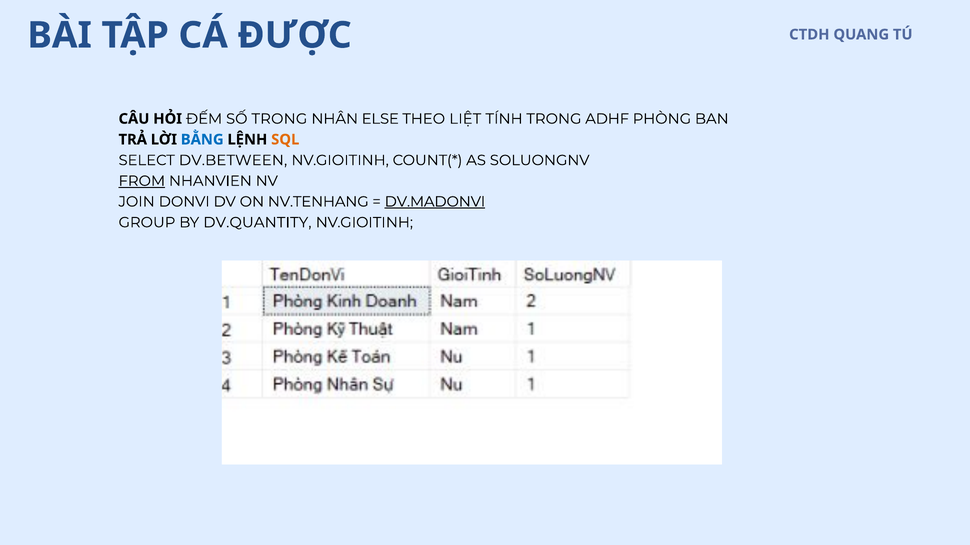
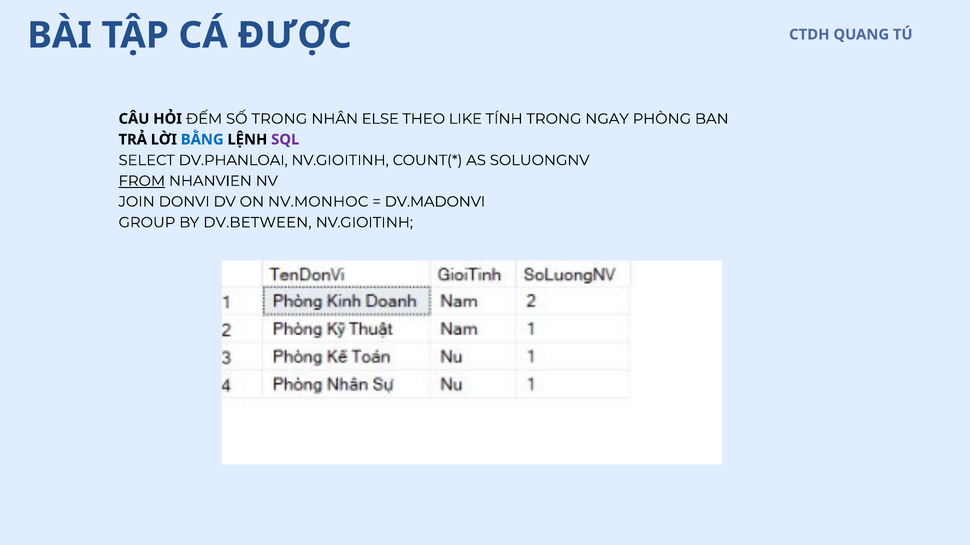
LIỆT: LIỆT -> LIKE (465, 119)
ADHF: ADHF -> NGAY (607, 119)
SQL colour: orange -> purple (285, 140)
DV.BETWEEN: DV.BETWEEN -> DV.PHANLOAI (233, 160)
NV.TENHANG: NV.TENHANG -> NV.MONHOC (318, 202)
DV.MADONVI underline: present -> none (435, 202)
DV.QUANTITY: DV.QUANTITY -> DV.BETWEEN (257, 223)
